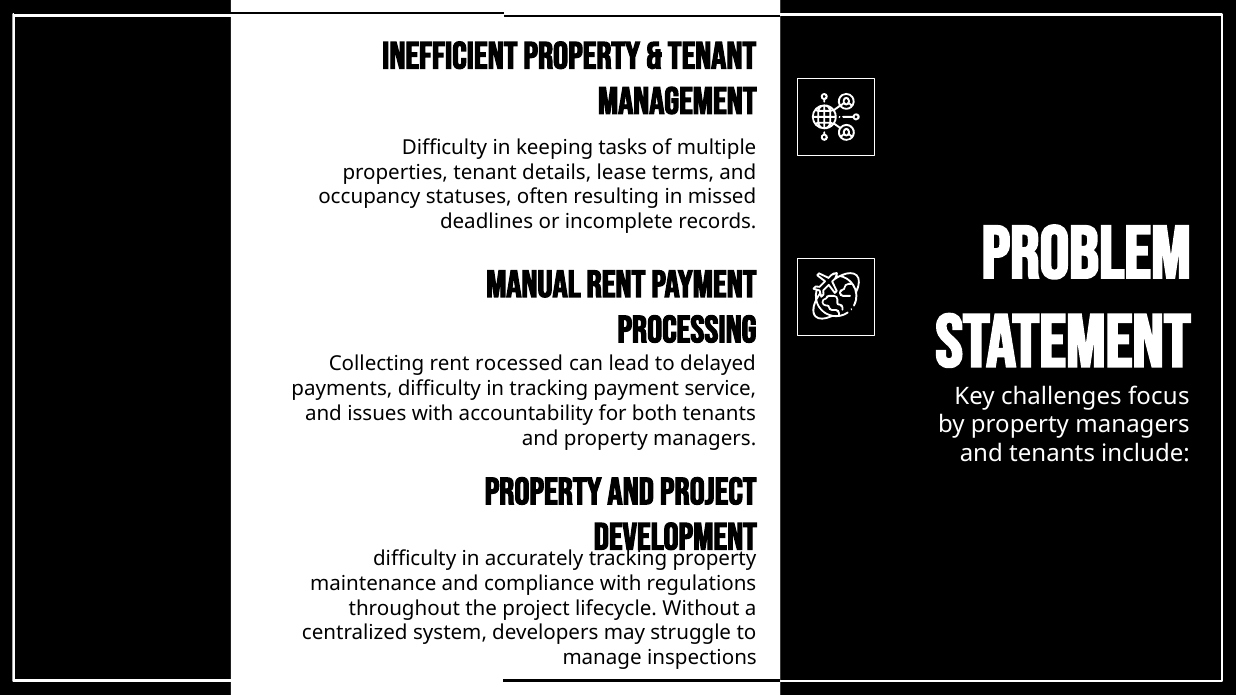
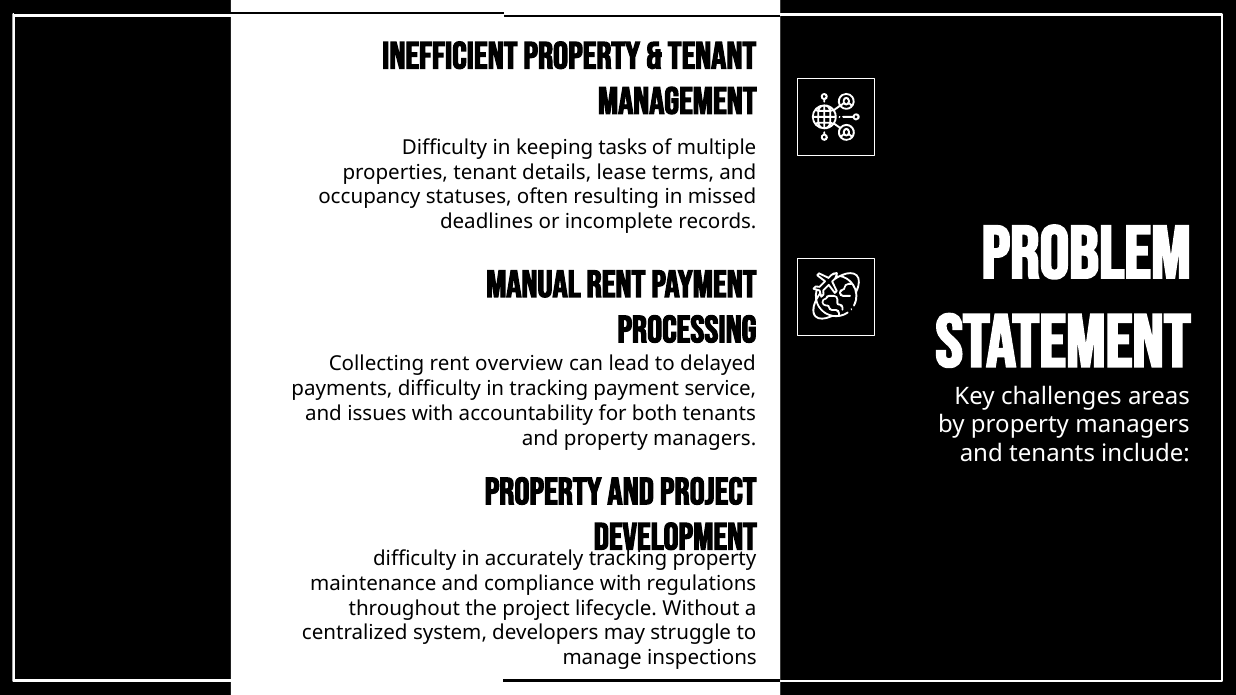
rocessed: rocessed -> overview (519, 364)
focus: focus -> areas (1159, 396)
